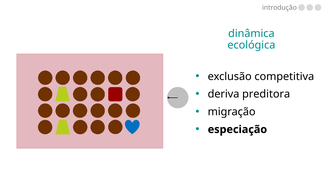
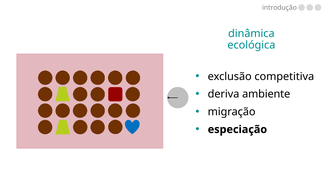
preditora: preditora -> ambiente (266, 94)
